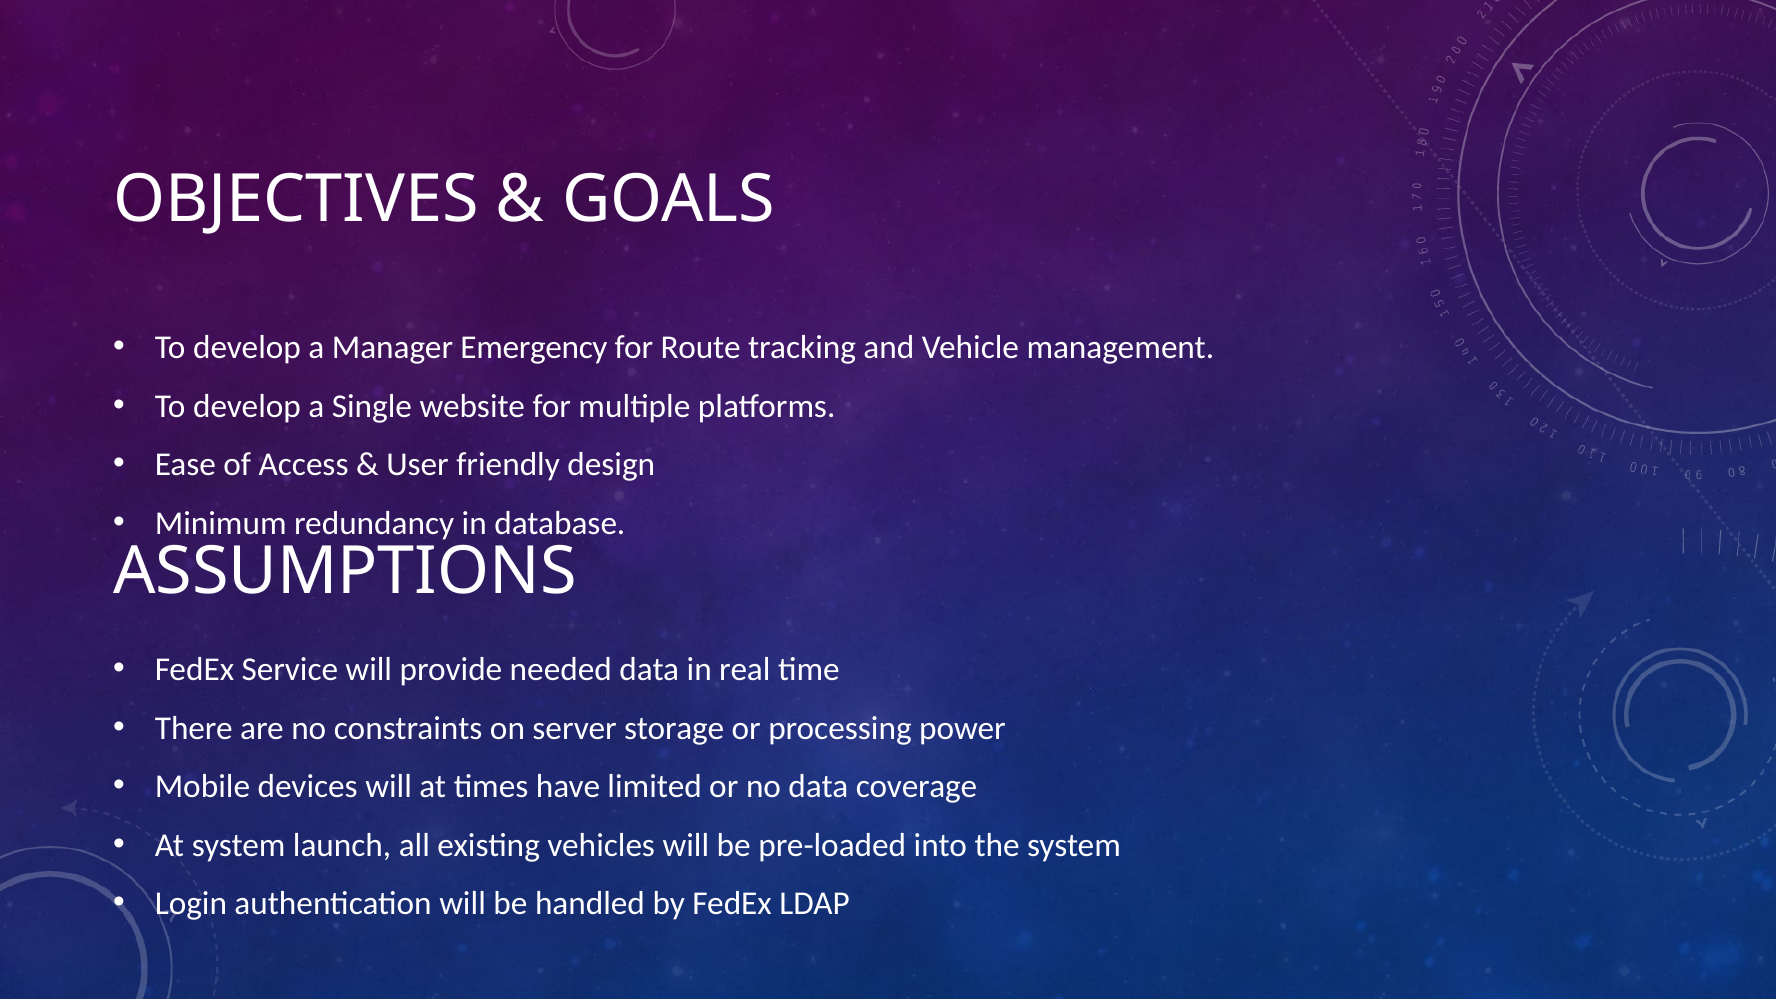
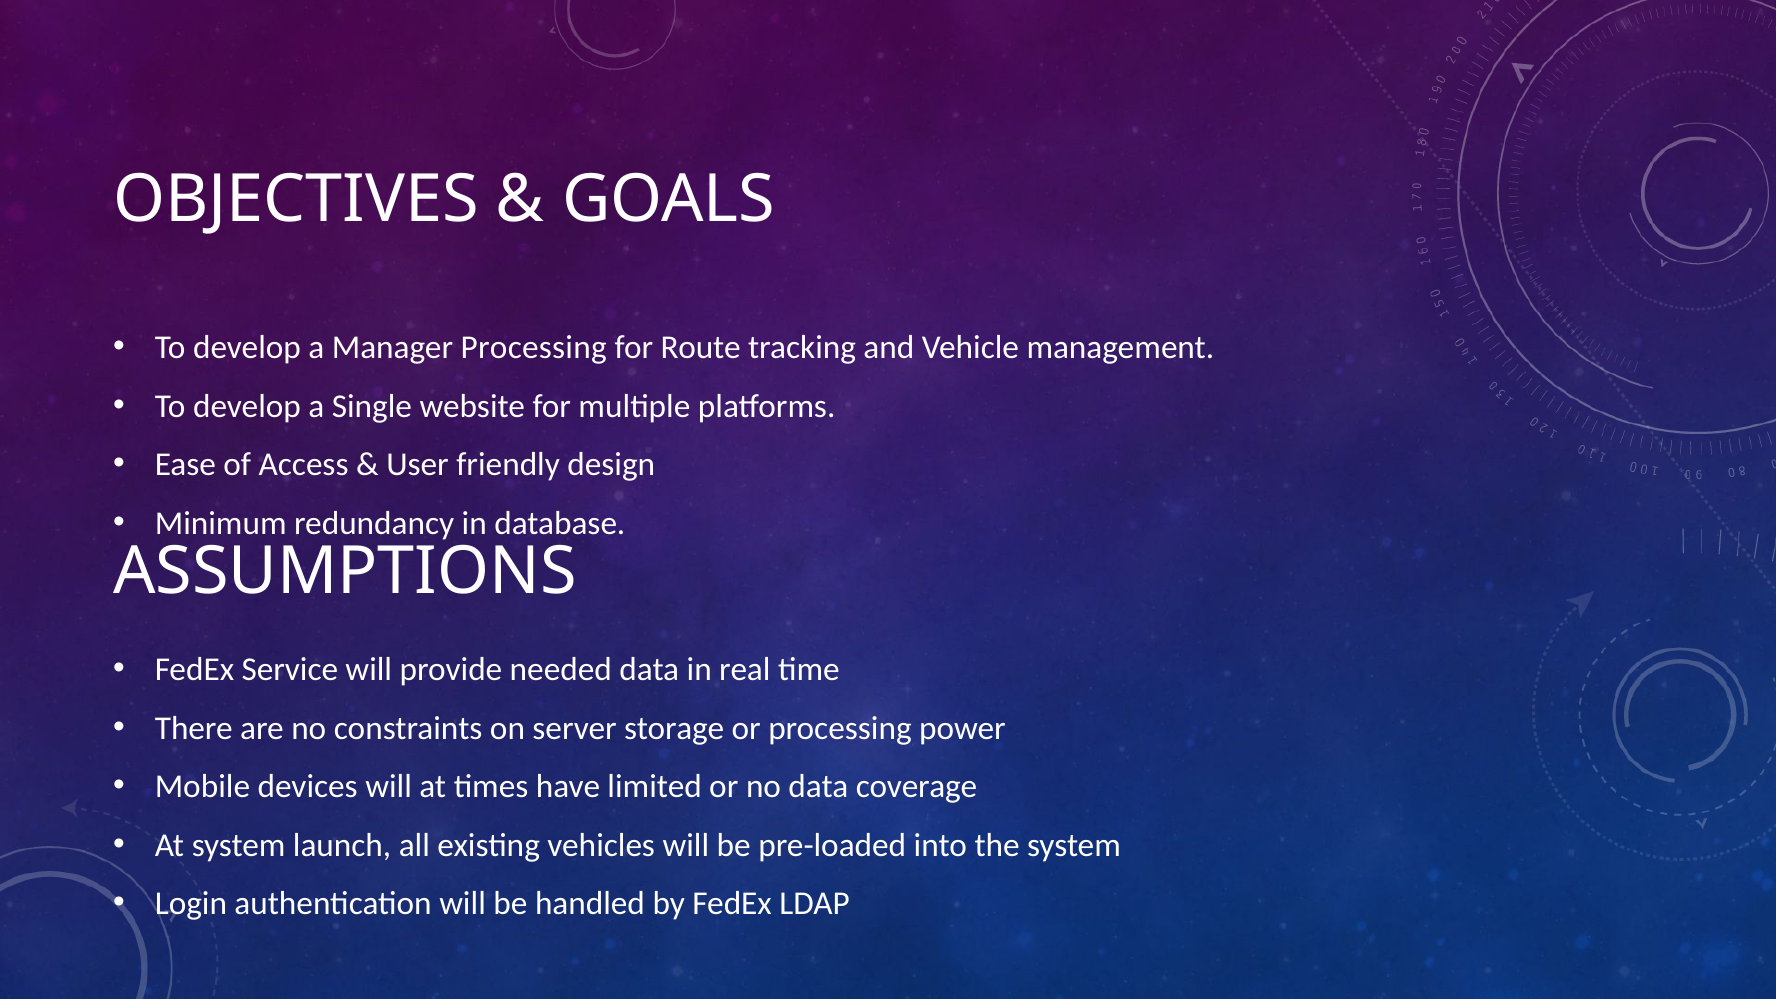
Manager Emergency: Emergency -> Processing (534, 348)
